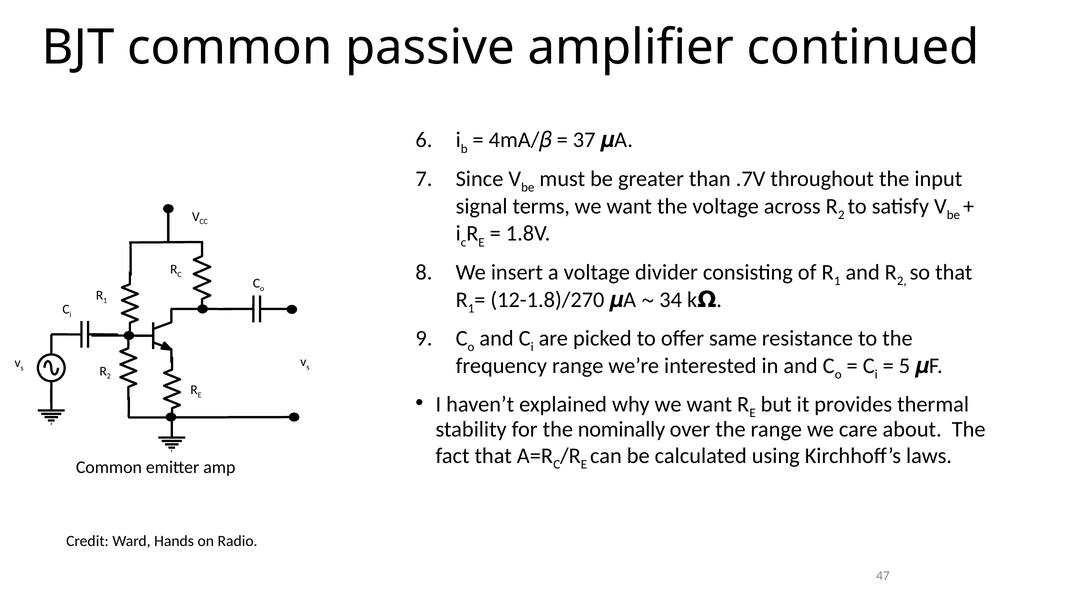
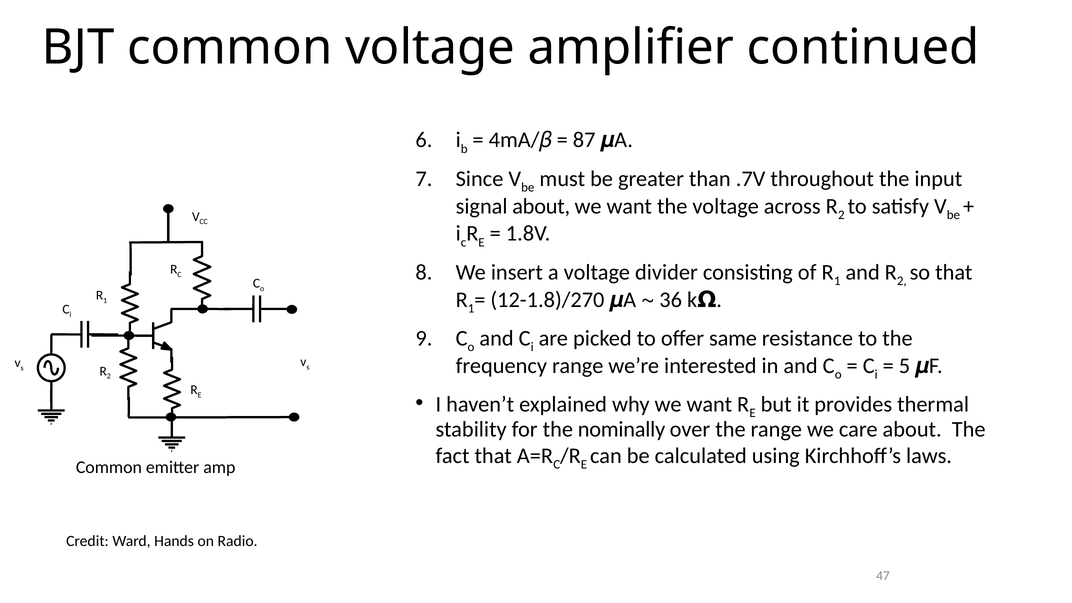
common passive: passive -> voltage (430, 48)
37: 37 -> 87 (584, 140)
signal terms: terms -> about (541, 206)
34: 34 -> 36 (671, 300)
